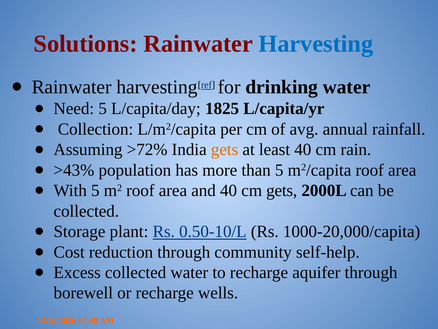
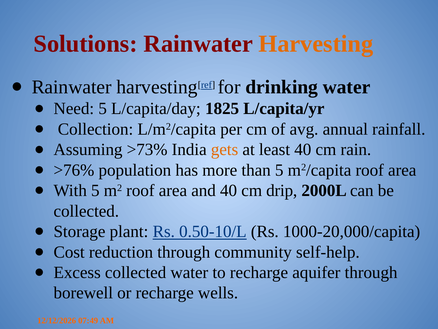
Harvesting colour: blue -> orange (316, 44)
>72%: >72% -> >73% (147, 149)
>43%: >43% -> >76% (74, 170)
cm gets: gets -> drip (282, 190)
